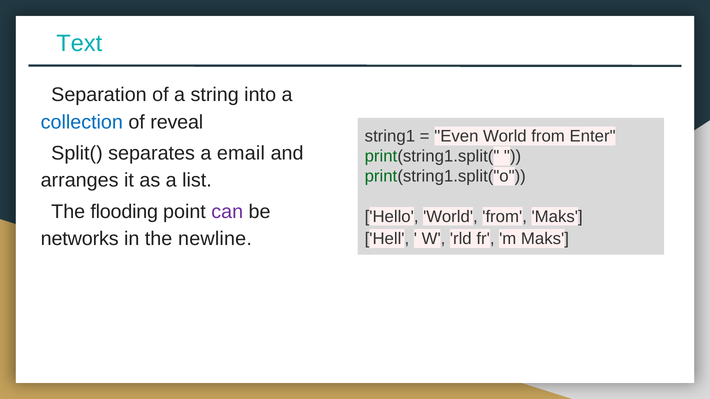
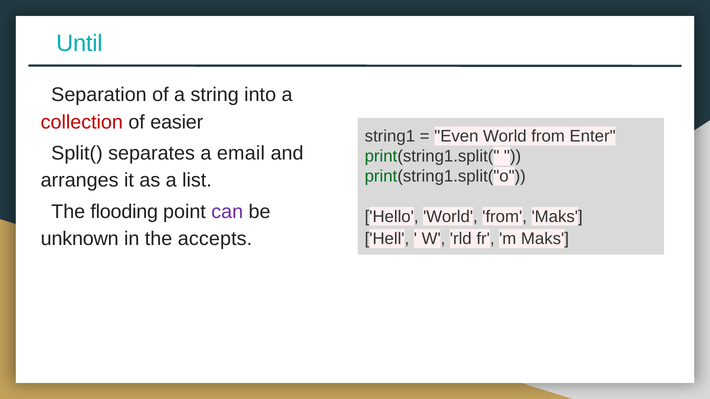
Text: Text -> Until (79, 44)
collection colour: blue -> red (82, 122)
reveal: reveal -> easier (177, 122)
networks: networks -> unknown (80, 239)
newline: newline -> accepts (215, 239)
